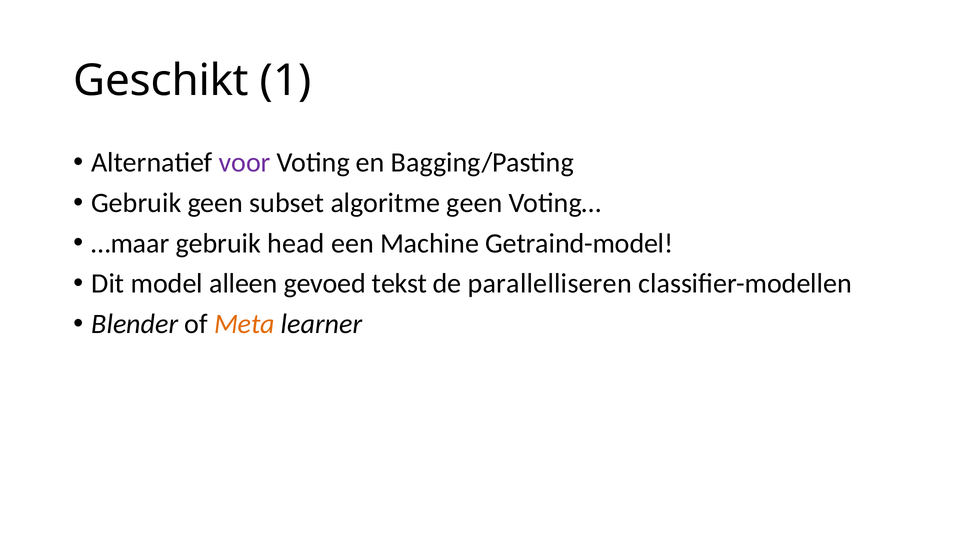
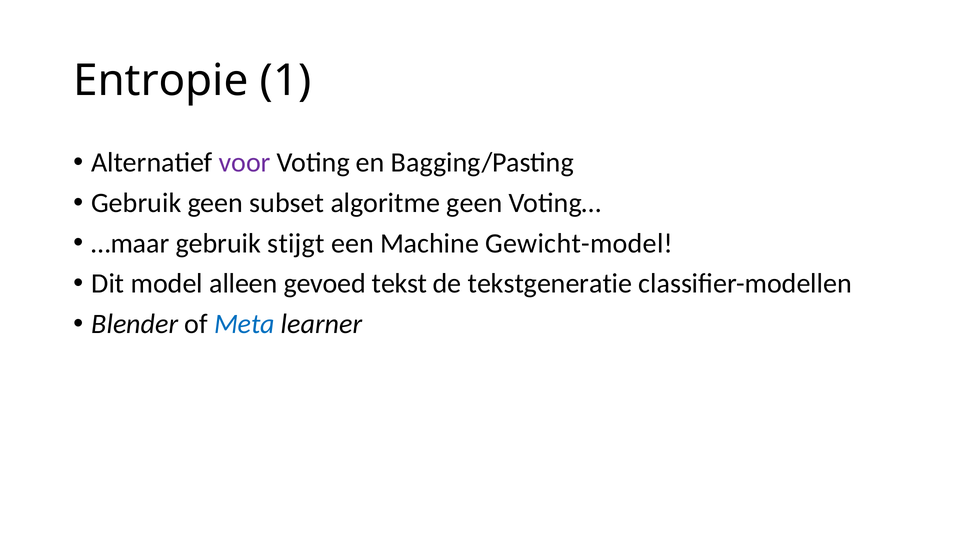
Geschikt: Geschikt -> Entropie (161, 81)
head: head -> stijgt (296, 243)
Getraind-model: Getraind-model -> Gewicht-model (579, 243)
parallelliseren: parallelliseren -> tekstgeneratie (550, 284)
Meta colour: orange -> blue (245, 324)
